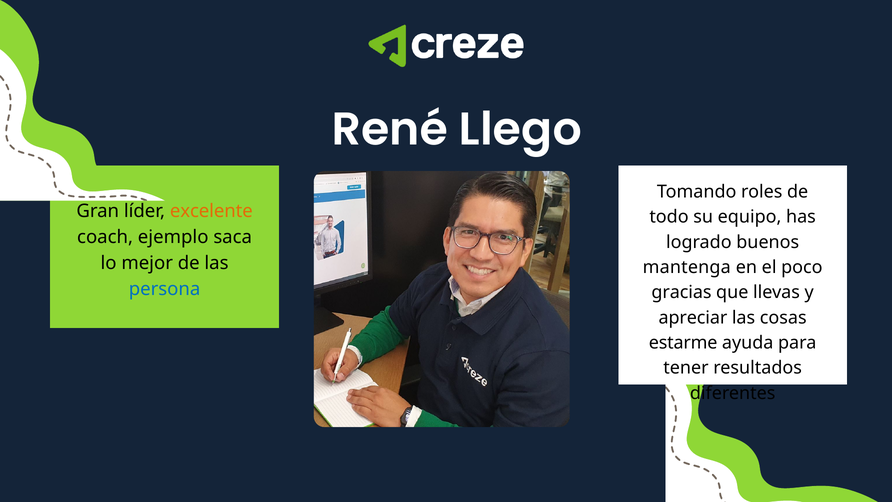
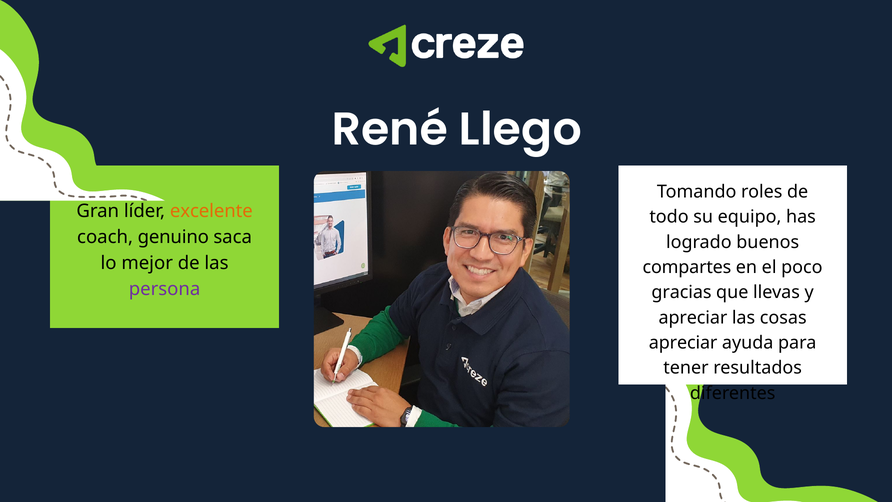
ejemplo: ejemplo -> genuino (173, 237)
mantenga: mantenga -> compartes (687, 267)
persona colour: blue -> purple (165, 289)
estarme: estarme -> apreciar (683, 343)
